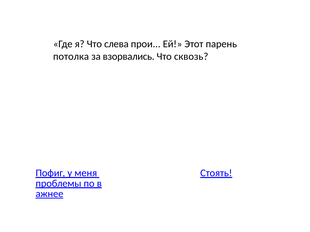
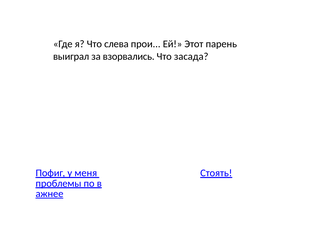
потолка: потолка -> выиграл (71, 57)
сквозь: сквозь -> засада (191, 57)
